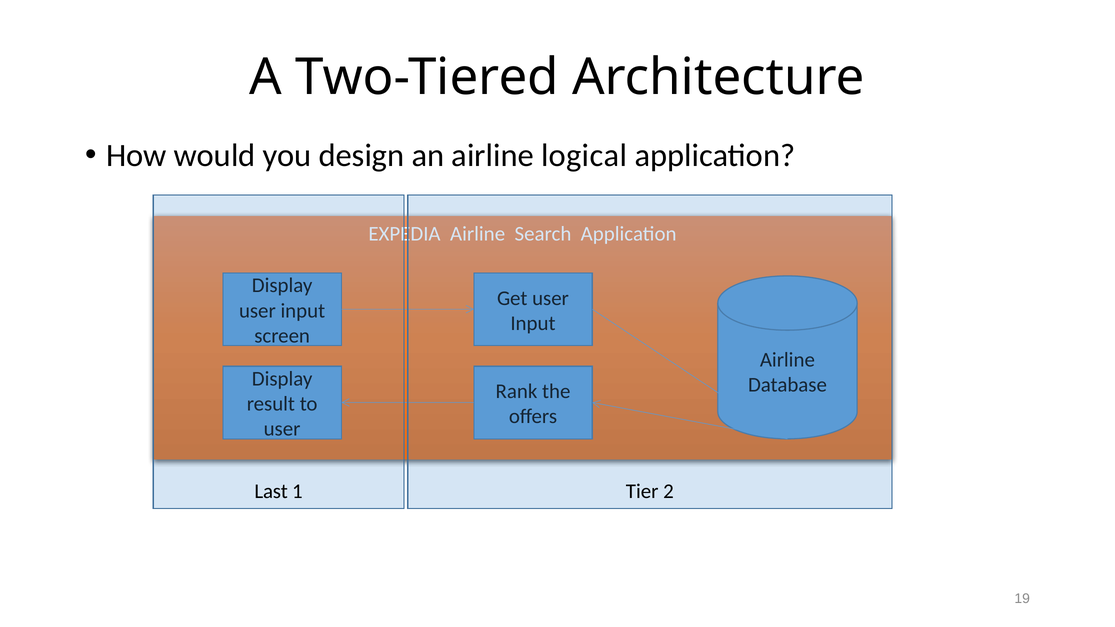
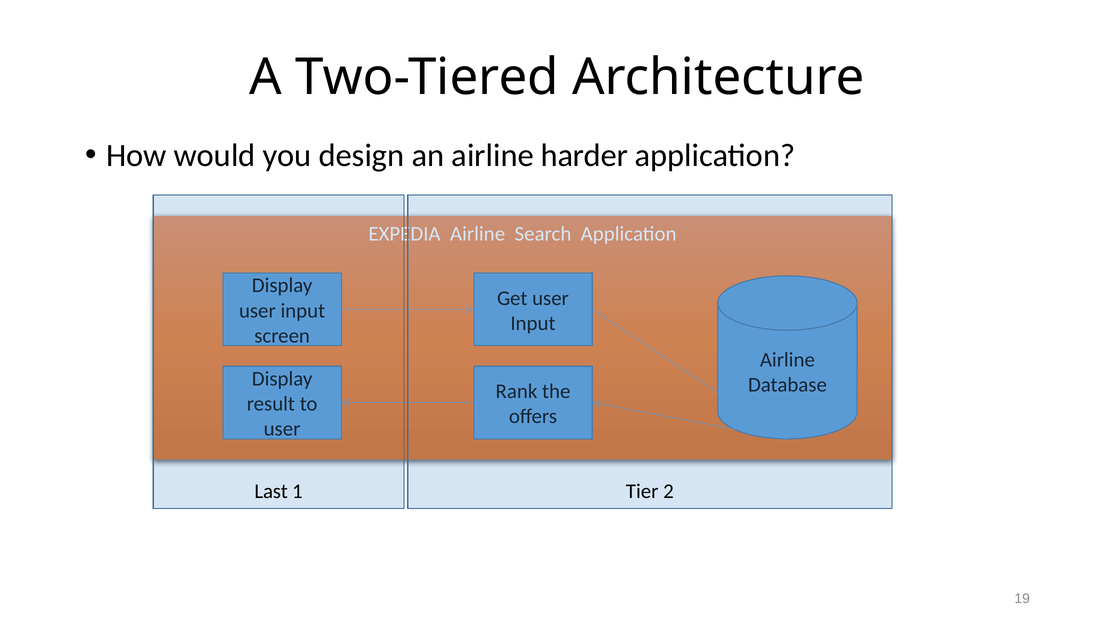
logical: logical -> harder (584, 155)
